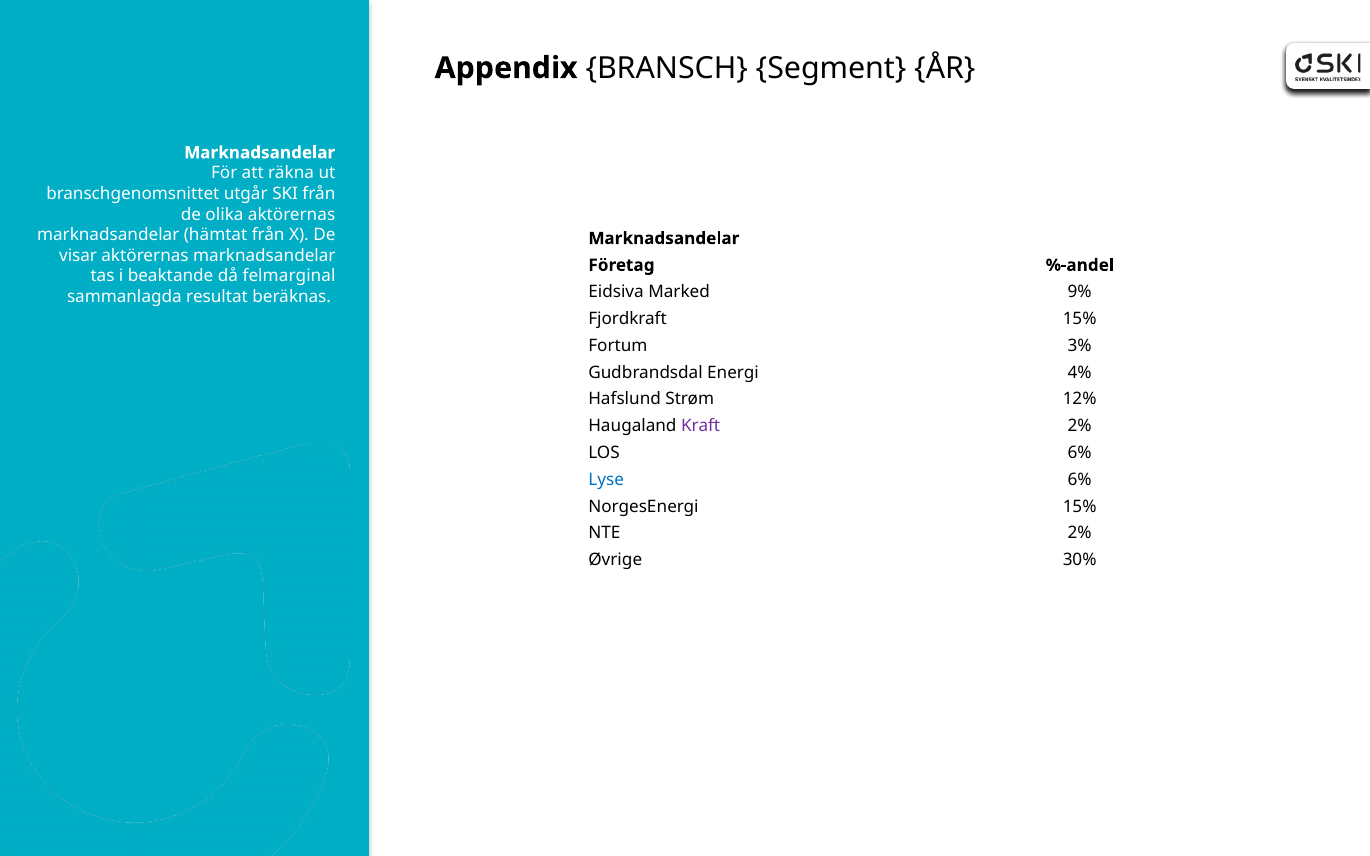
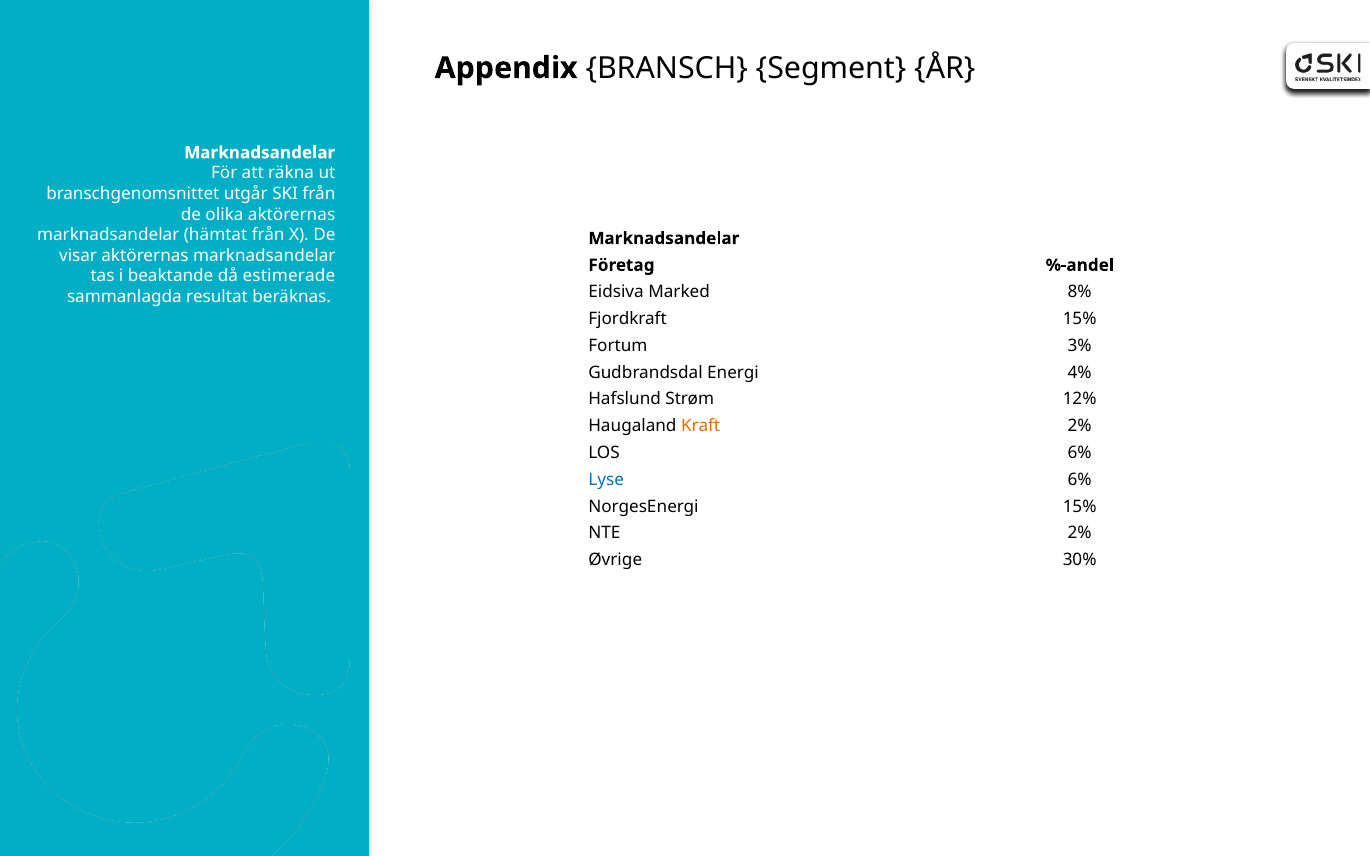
felmarginal: felmarginal -> estimerade (289, 276)
9%: 9% -> 8% (1080, 292)
Kraft colour: purple -> orange (701, 426)
